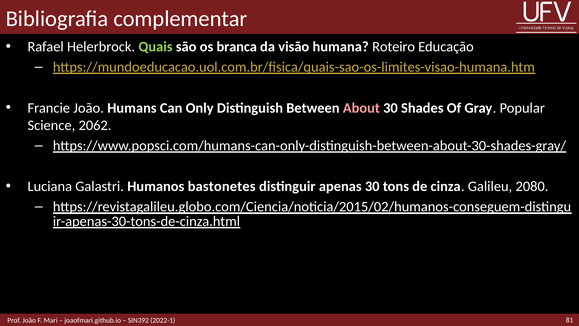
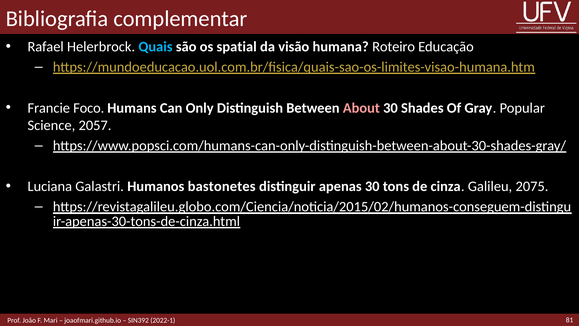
Quais colour: light green -> light blue (156, 47)
branca: branca -> spatial (237, 47)
Francie João: João -> Foco (89, 108)
2062: 2062 -> 2057 (95, 125)
2080: 2080 -> 2075 (532, 186)
